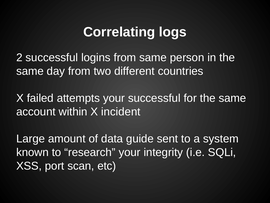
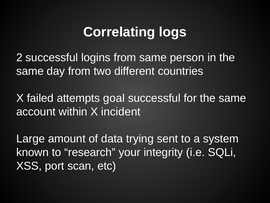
attempts your: your -> goal (114, 98)
guide: guide -> trying (140, 138)
